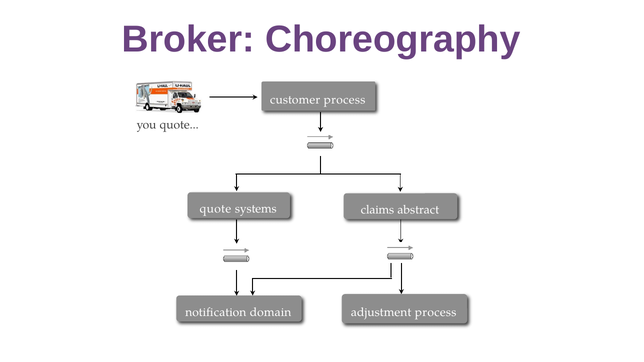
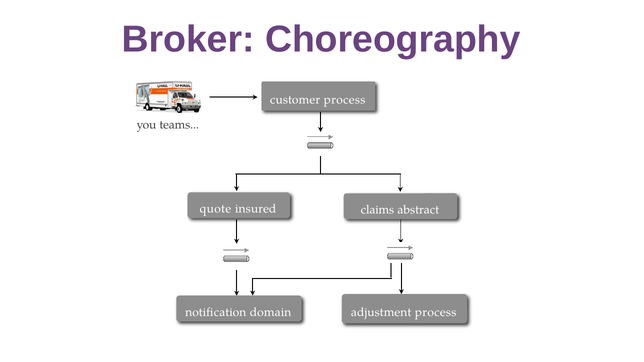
you quote: quote -> teams (179, 125)
systems: systems -> insured (256, 209)
